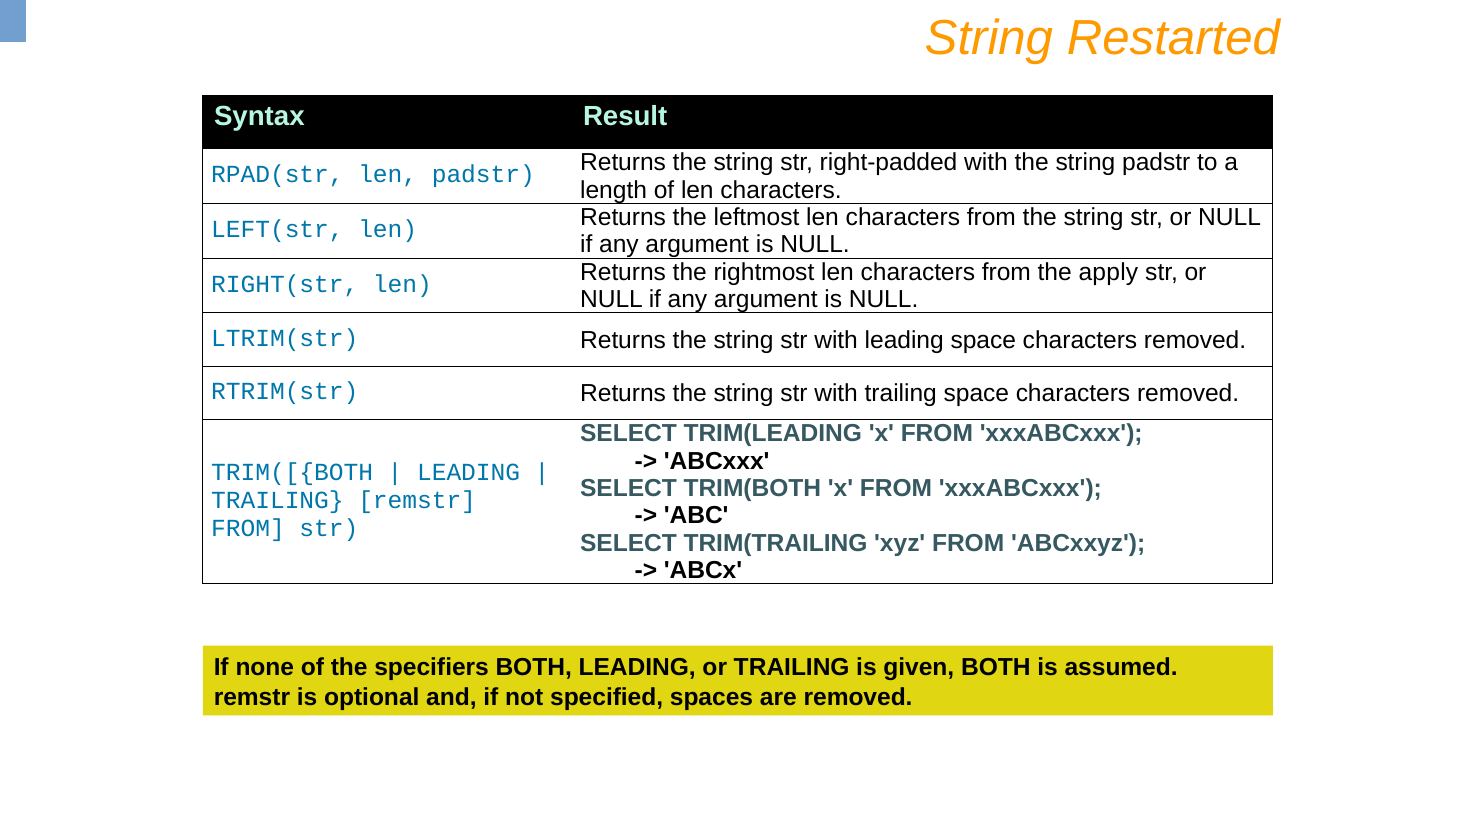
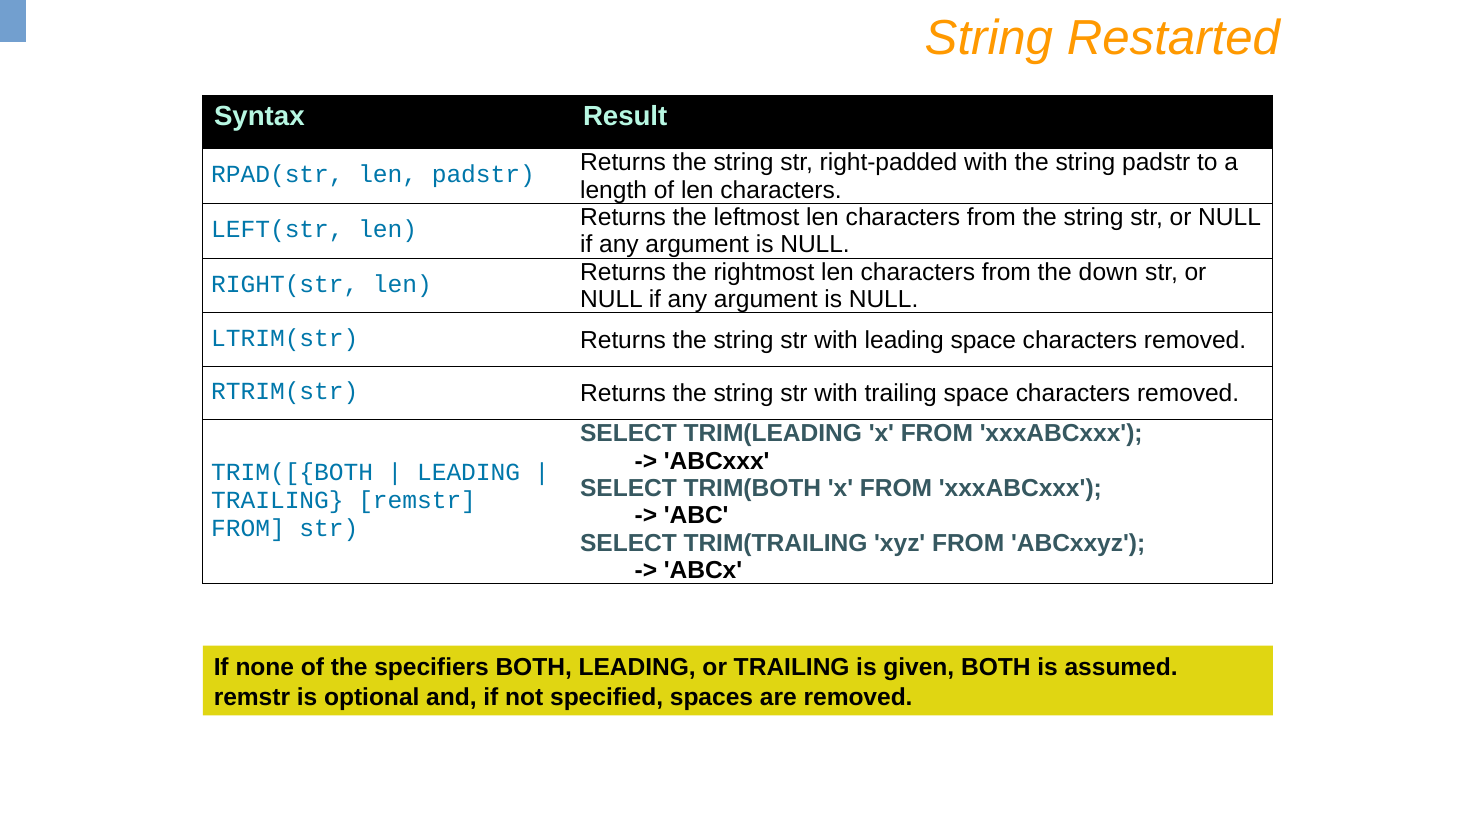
apply: apply -> down (1108, 272)
